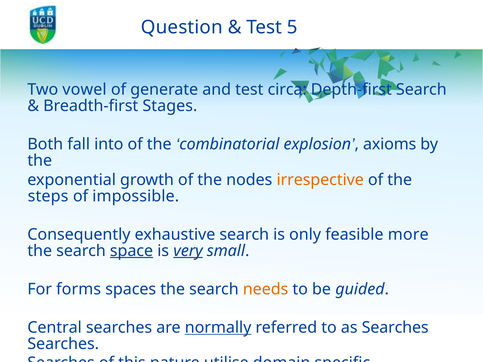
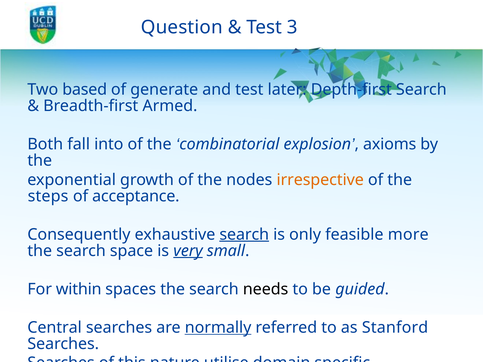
5: 5 -> 3 (292, 27)
vowel: vowel -> based (85, 90)
circa: circa -> later (287, 90)
Stages: Stages -> Armed (170, 106)
impossible: impossible -> acceptance (136, 196)
search underline: none -> present (244, 235)
space underline: present -> none (132, 251)
forms: forms -> within (79, 289)
needs colour: orange -> black (266, 289)
as Searches: Searches -> Stanford (395, 328)
